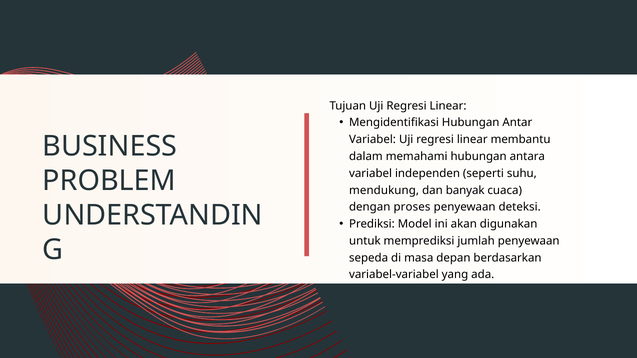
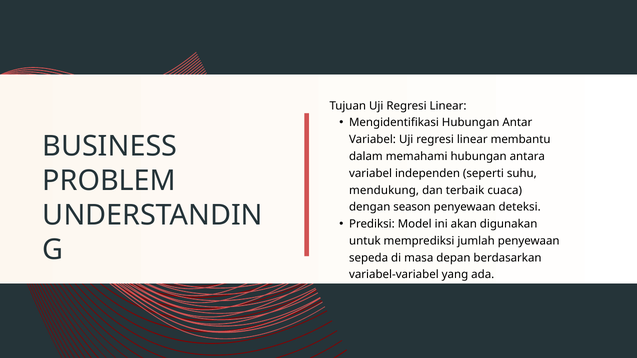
banyak: banyak -> terbaik (465, 190)
proses: proses -> season (412, 207)
